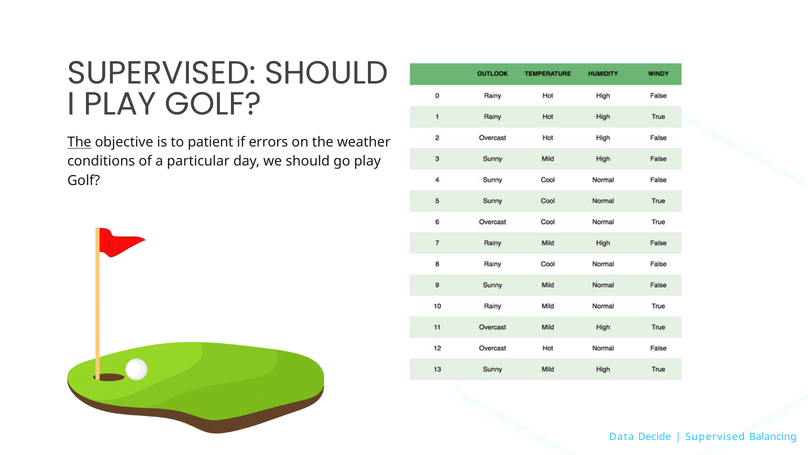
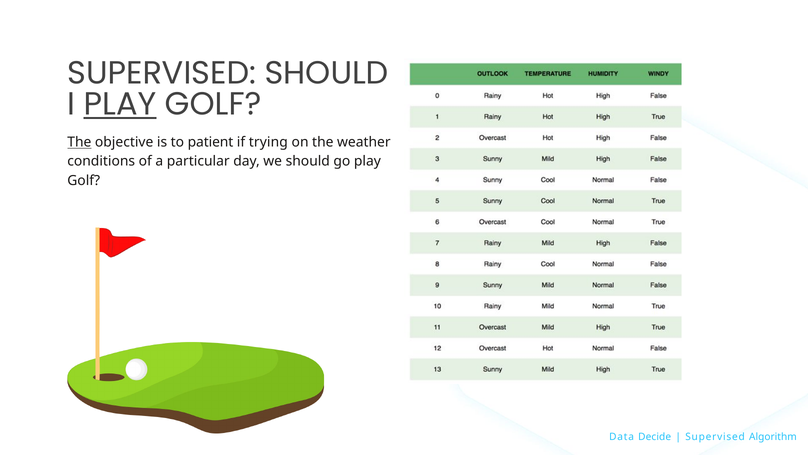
PLAY underline: none -> present (120, 104)
errors: errors -> trying (268, 142)
Balancing: Balancing -> Algorithm (773, 436)
